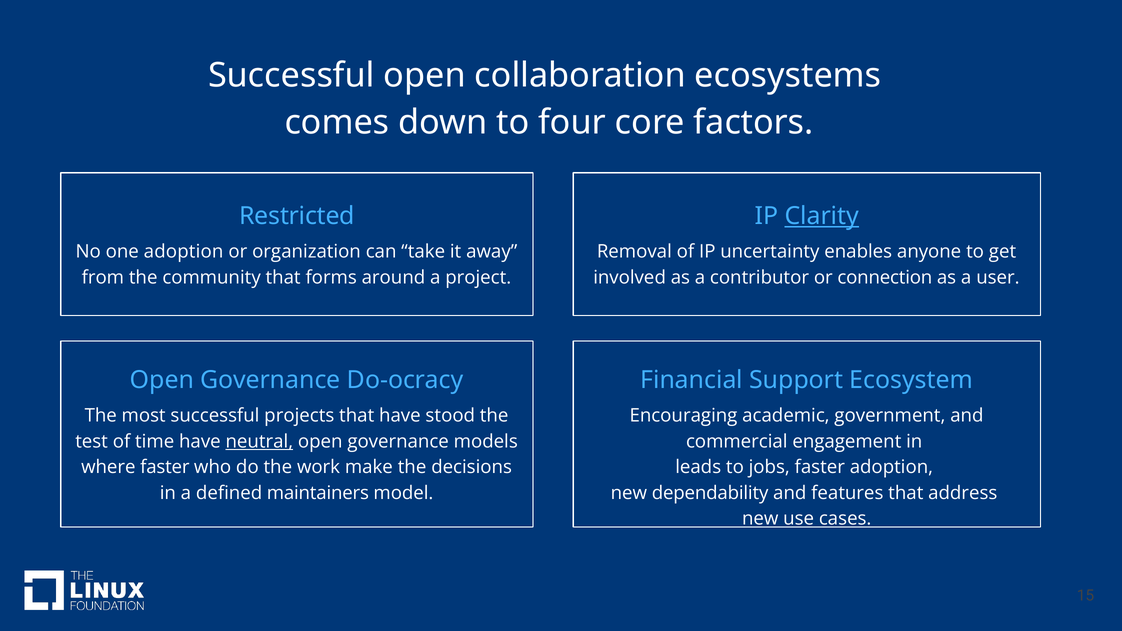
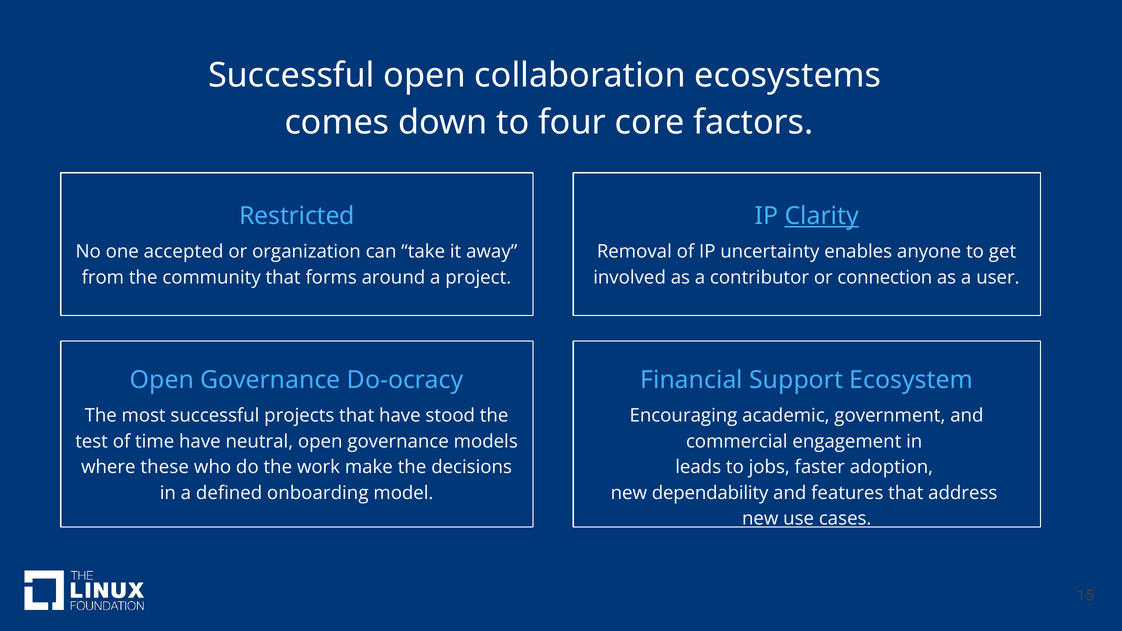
one adoption: adoption -> accepted (184, 252)
neutral underline: present -> none (259, 441)
where faster: faster -> these (165, 467)
maintainers: maintainers -> onboarding (318, 493)
